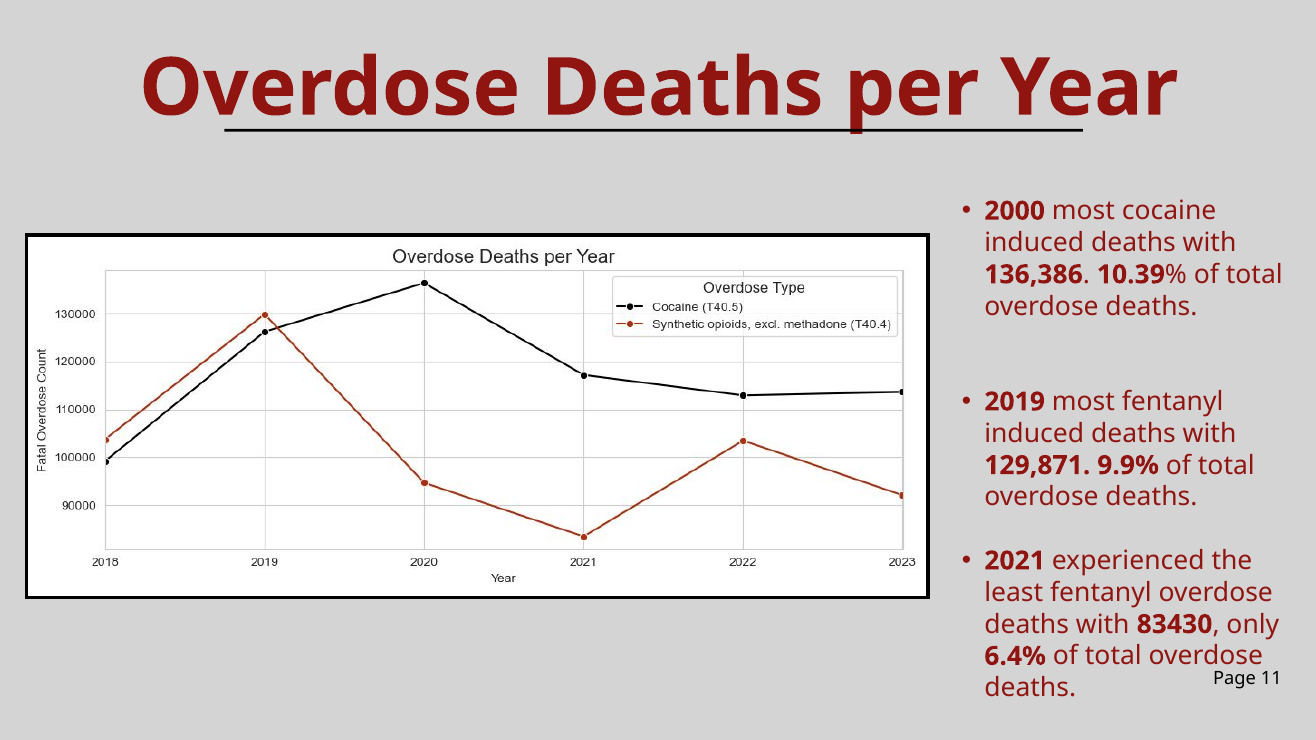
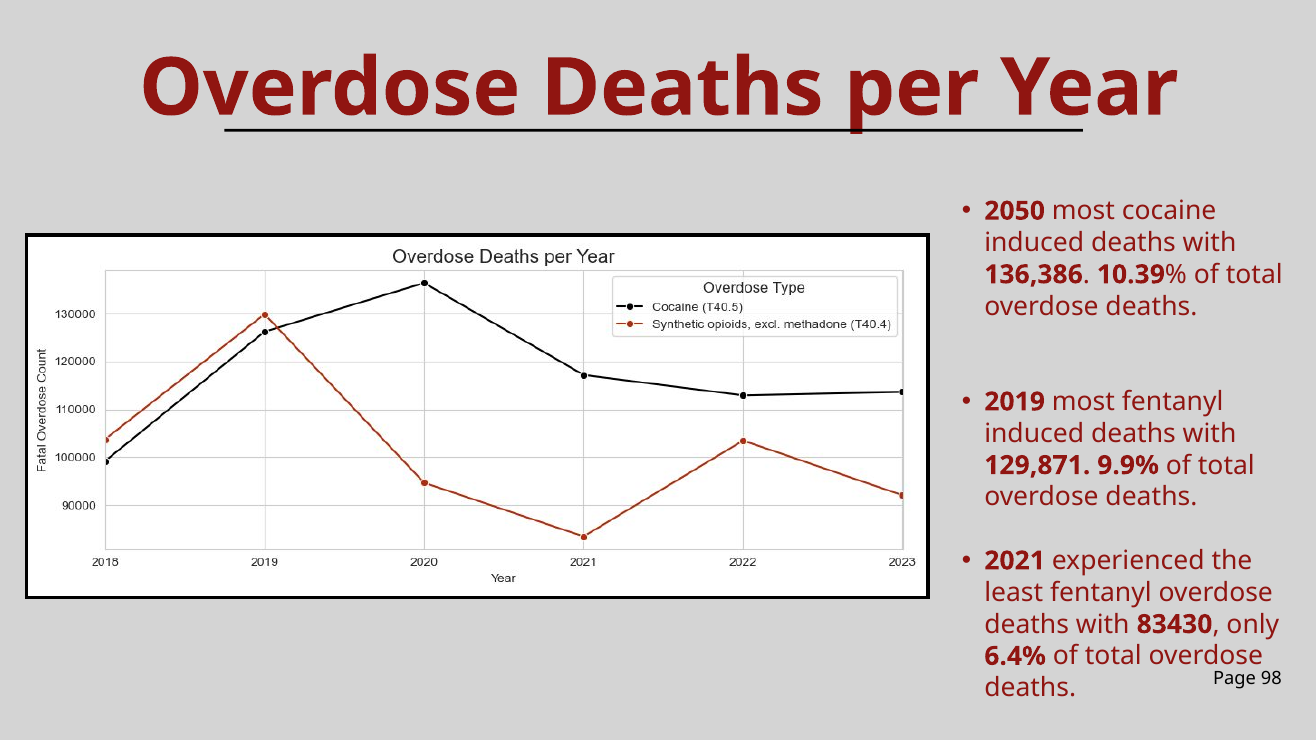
2000: 2000 -> 2050 (1015, 211)
11: 11 -> 98 (1271, 679)
